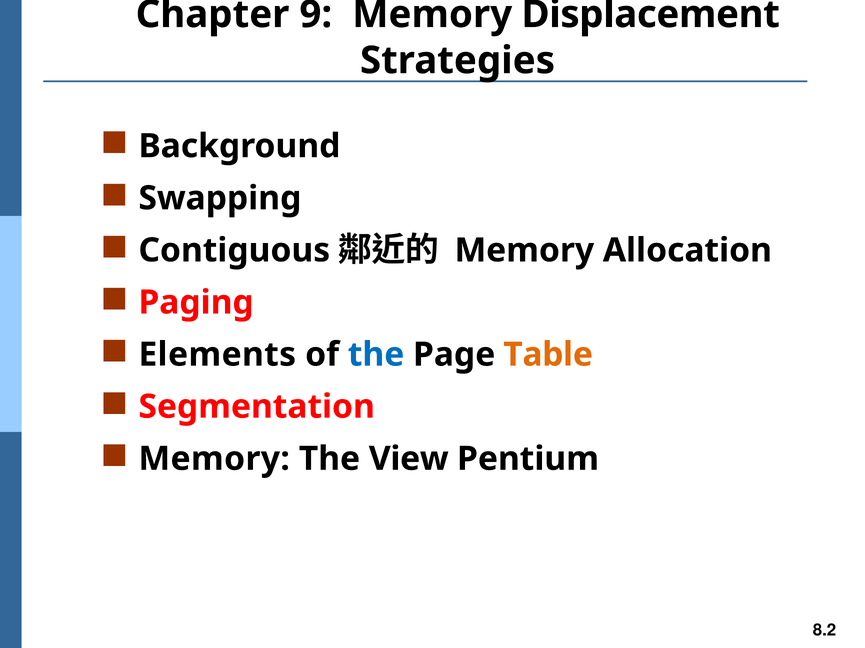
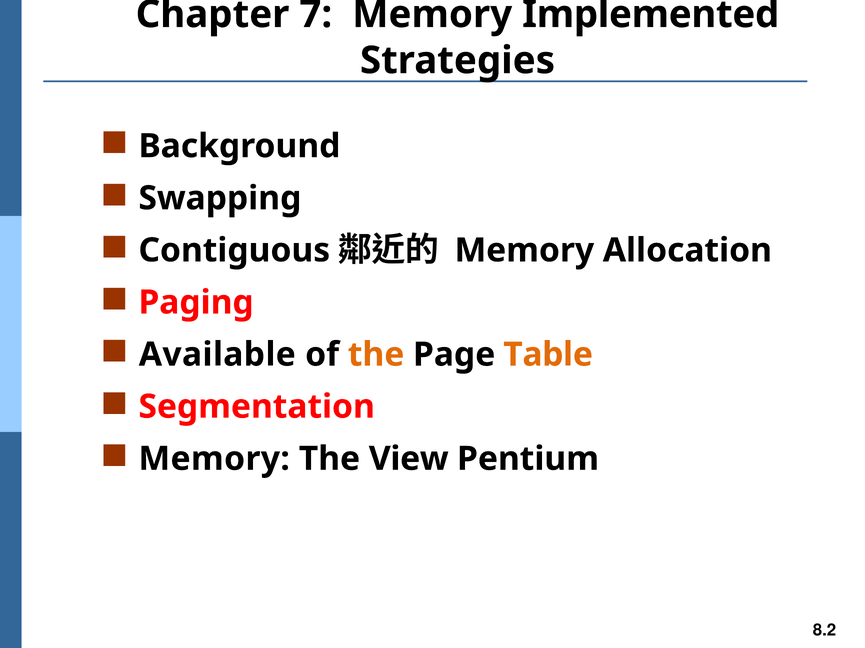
9: 9 -> 7 (316, 14)
Displacement: Displacement -> Implemented (651, 14)
Elements: Elements -> Available (217, 355)
the colour: blue -> orange (376, 355)
